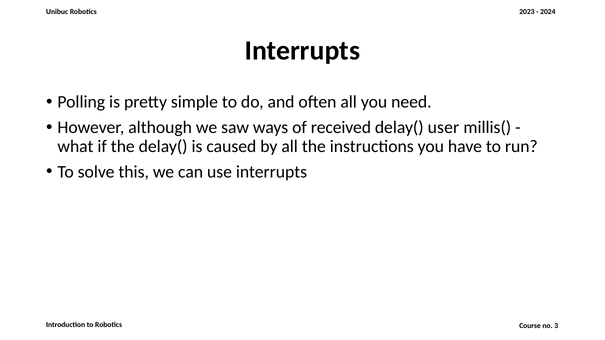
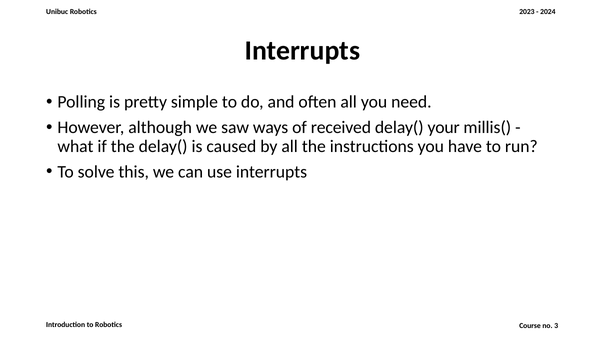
user: user -> your (444, 128)
